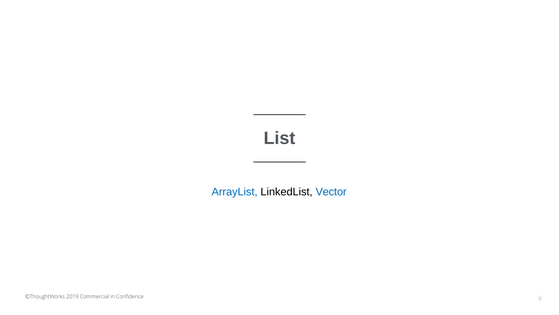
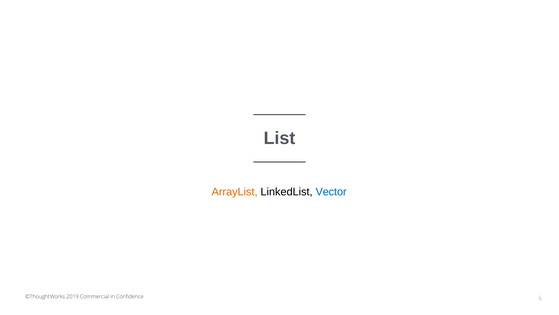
ArrayList colour: blue -> orange (235, 192)
